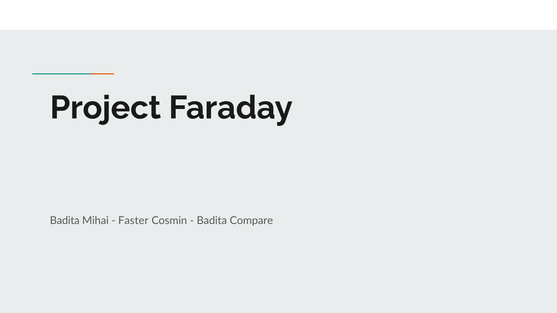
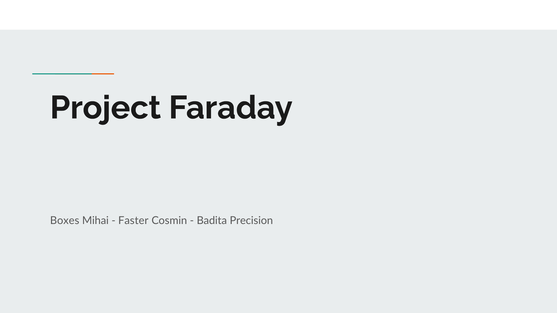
Badita: Badita -> Boxes (65, 221)
Compare: Compare -> Precision (251, 221)
